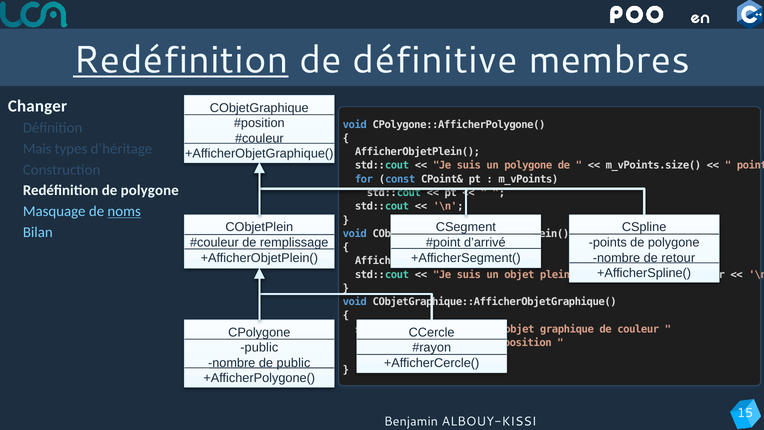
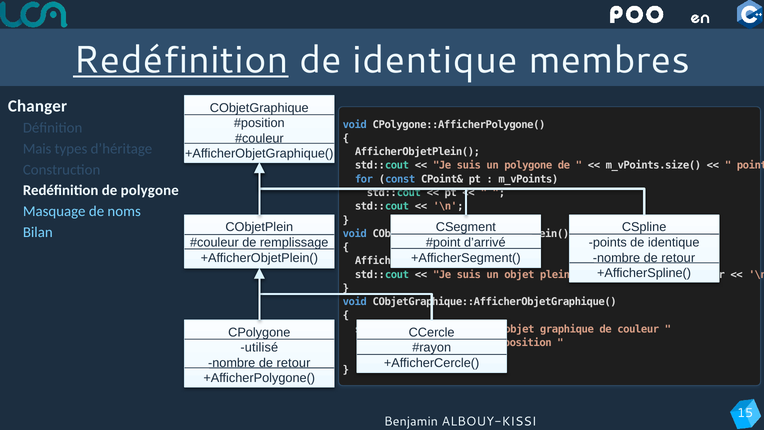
définitive: définitive -> identique (435, 60)
noms underline: present -> none (124, 211)
points de polygone: polygone -> identique (674, 242)
public: public -> utilisé (259, 347)
public: public -> retour (293, 363)
